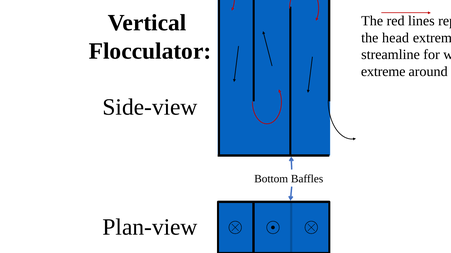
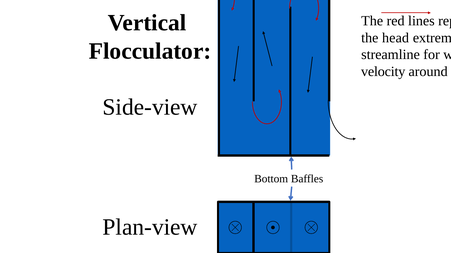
extreme: extreme -> velocity (383, 72)
